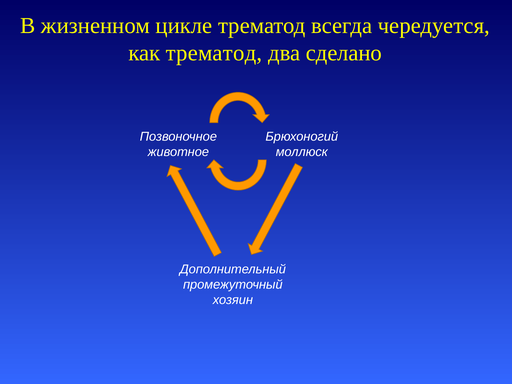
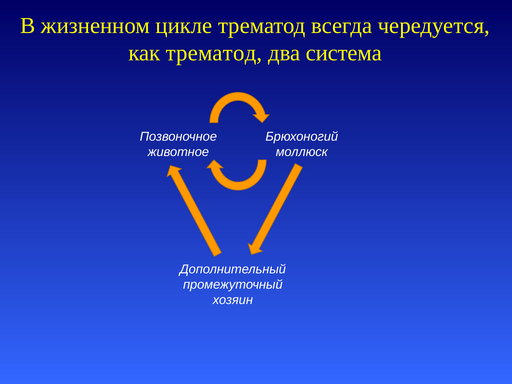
сделано: сделано -> система (344, 53)
